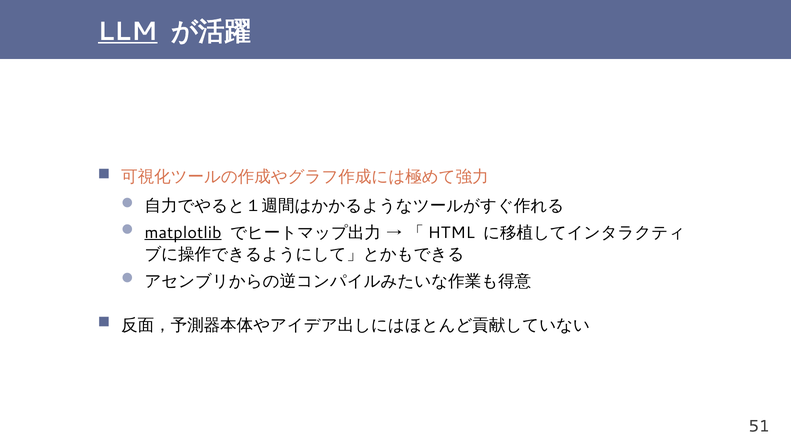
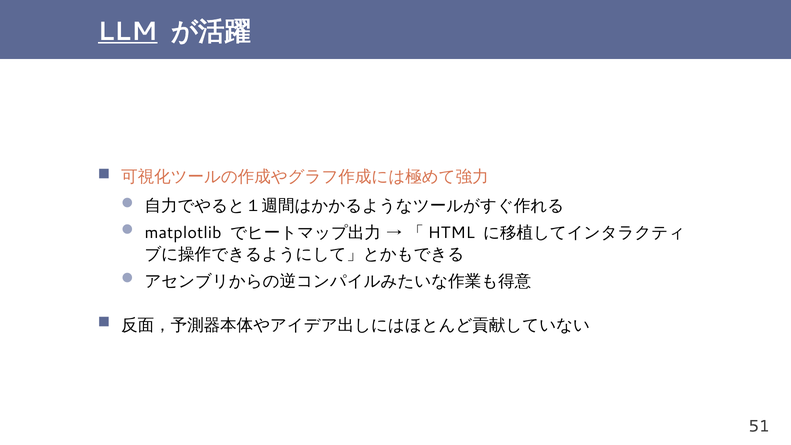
matplotlib underline: present -> none (183, 233)
